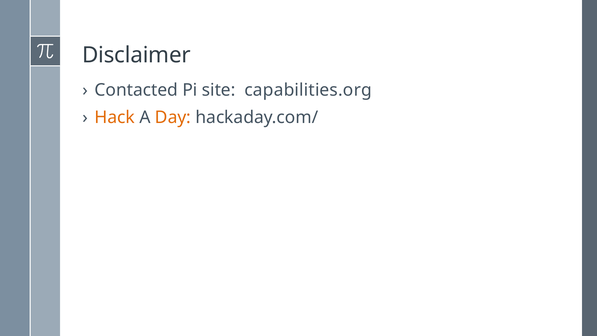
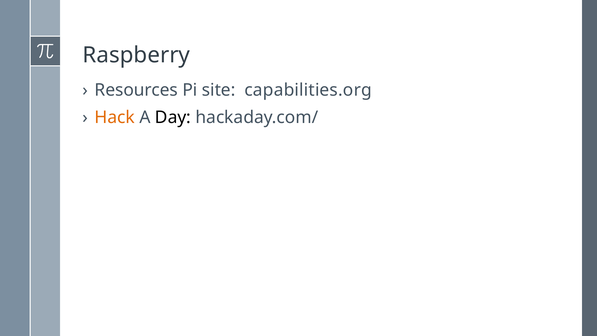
Disclaimer: Disclaimer -> Raspberry (136, 55)
Contacted: Contacted -> Resources (136, 90)
Day colour: orange -> black (173, 117)
